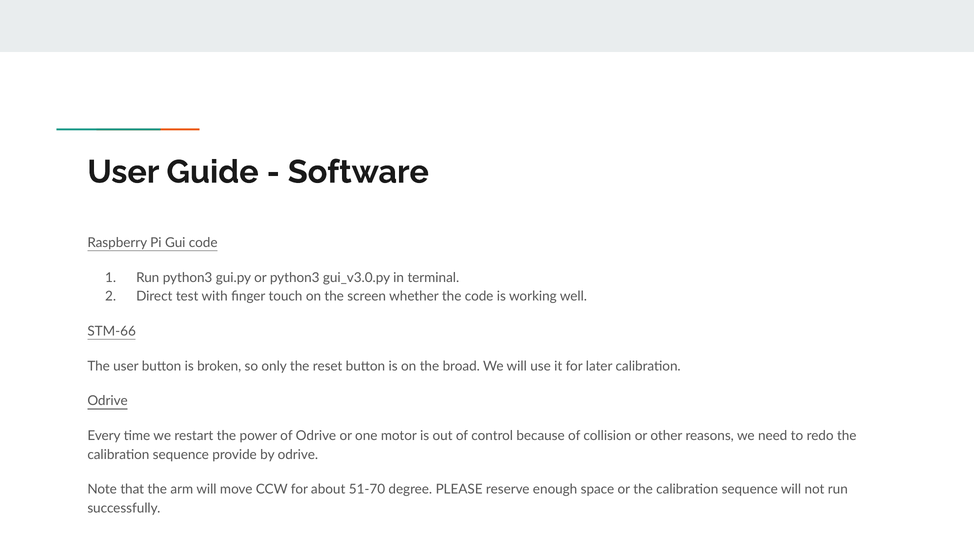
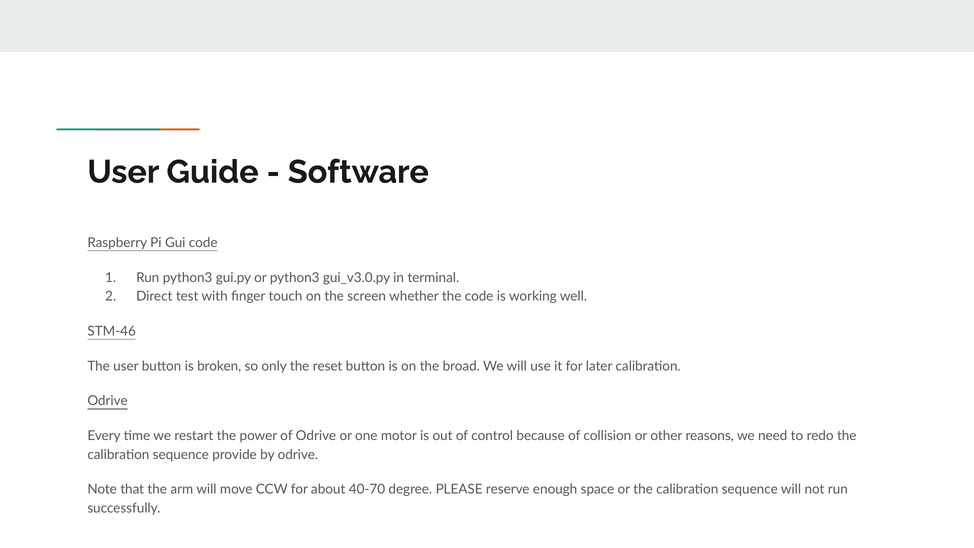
STM-66: STM-66 -> STM-46 (112, 331)
51-70: 51-70 -> 40-70 (367, 489)
